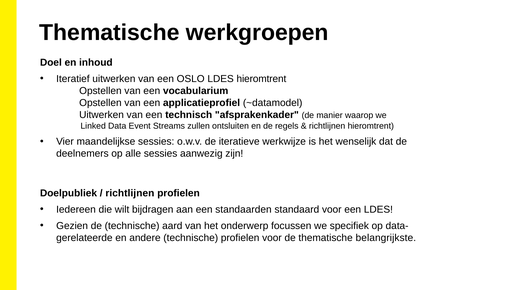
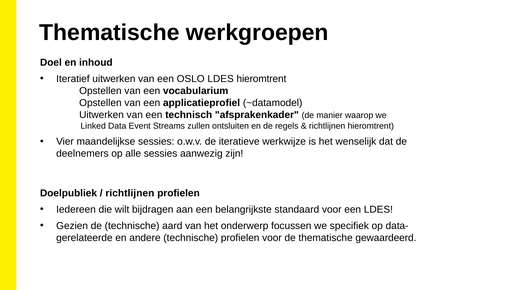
standaarden: standaarden -> belangrijkste (243, 210)
belangrijkste: belangrijkste -> gewaardeerd (386, 238)
